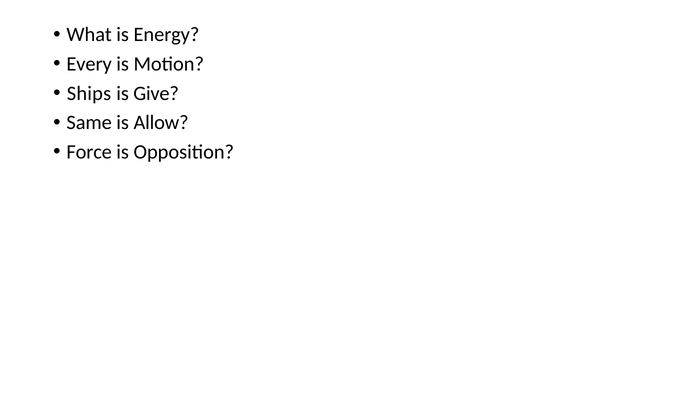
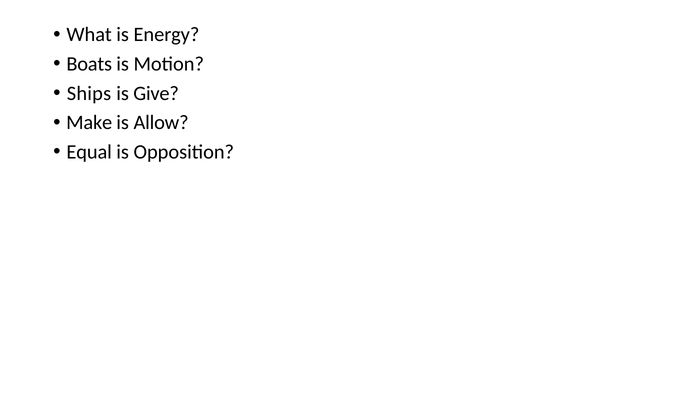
Every: Every -> Boats (89, 64)
Same: Same -> Make (89, 123)
Force: Force -> Equal (89, 152)
